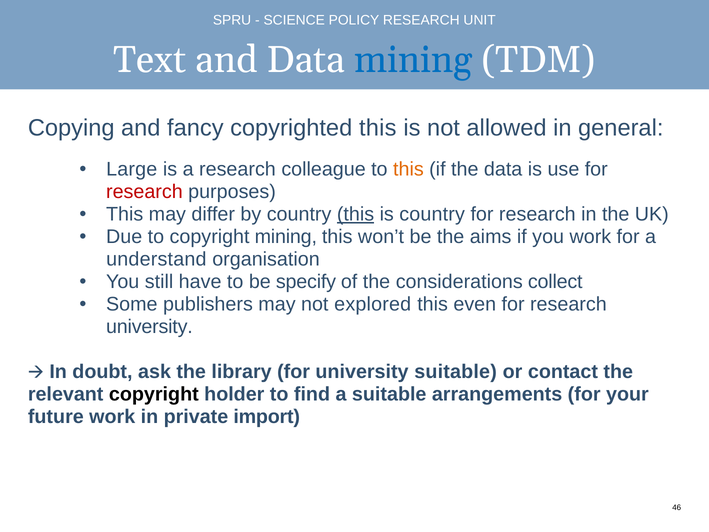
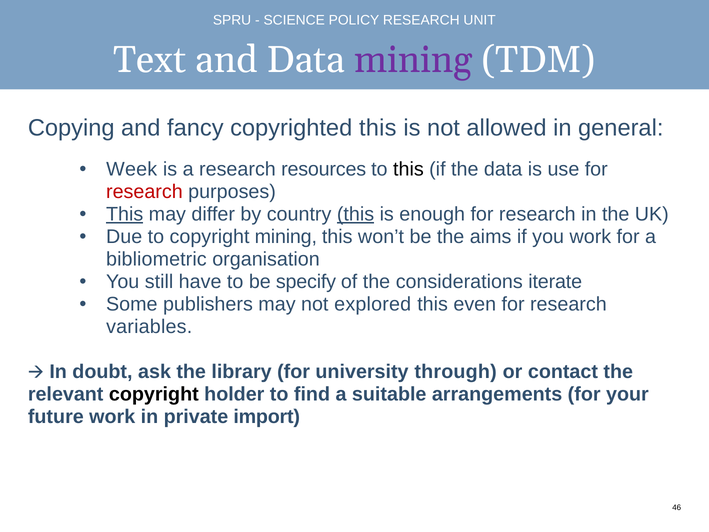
mining colour: blue -> purple (413, 60)
Large: Large -> Week (132, 169)
colleague: colleague -> resources (324, 169)
this colour: orange -> black (408, 169)
This underline: none -> present (125, 214)
is country: country -> enough (432, 214)
understand: understand -> bibliometric (156, 259)
collect: collect -> iterate (555, 282)
university: university -> variables (149, 327)
university suitable: suitable -> through (456, 371)
